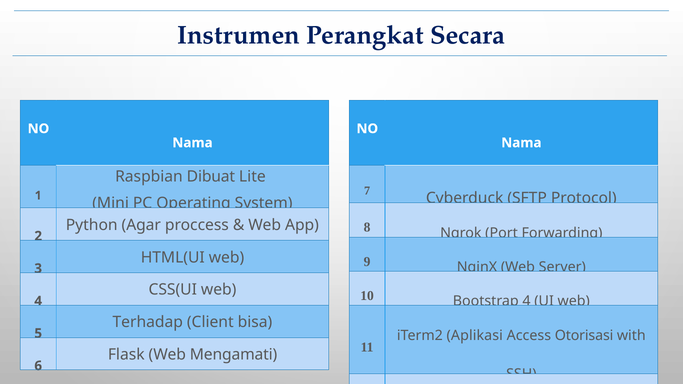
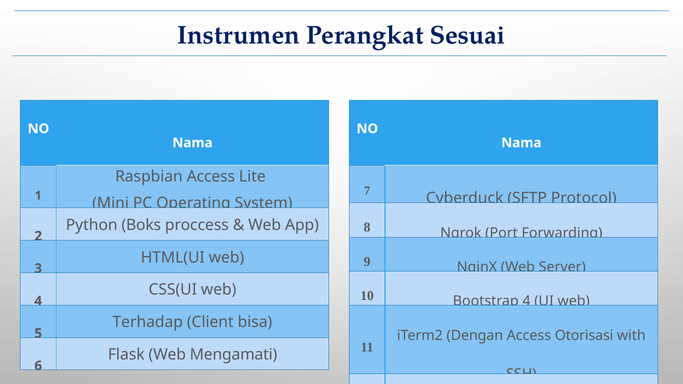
Secara: Secara -> Sesuai (468, 35)
Raspbian Dibuat: Dibuat -> Access (211, 177)
Agar: Agar -> Boks (141, 225)
Aplikasi: Aplikasi -> Dengan (475, 336)
